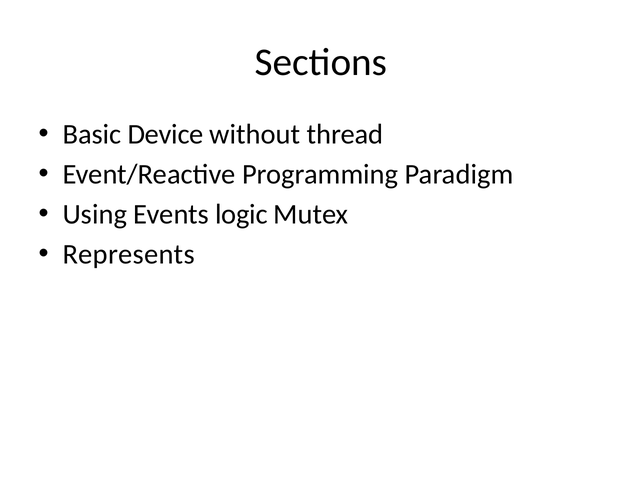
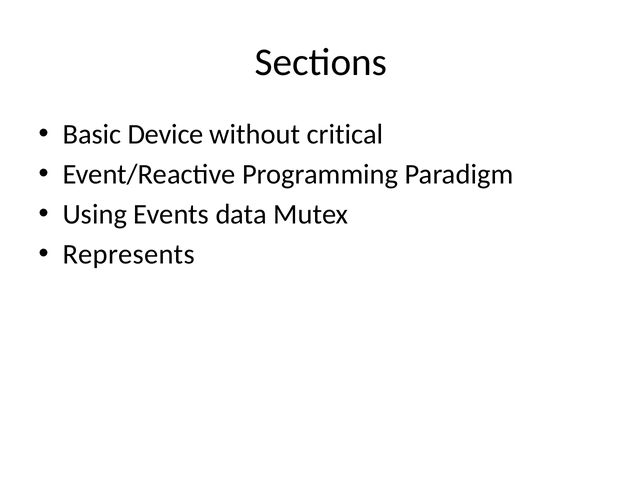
thread: thread -> critical (345, 135)
logic: logic -> data (241, 215)
